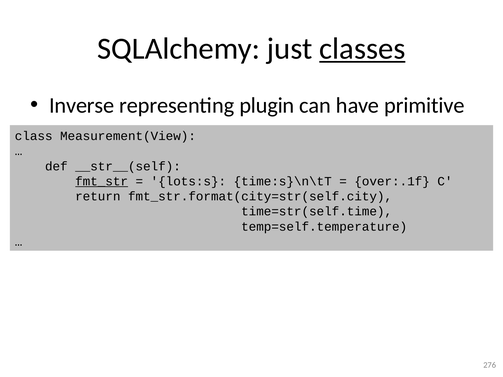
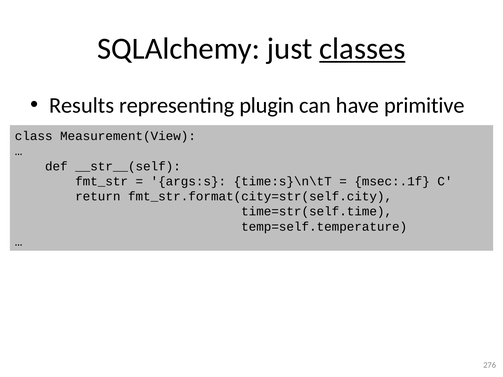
Inverse: Inverse -> Results (82, 106)
fmt_str underline: present -> none (102, 181)
lots:s: lots:s -> args:s (188, 181)
over:.1f: over:.1f -> msec:.1f (392, 181)
